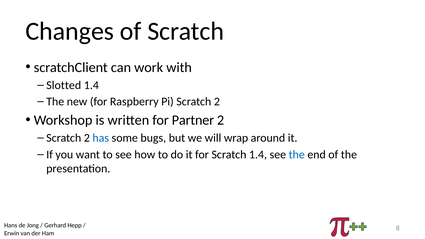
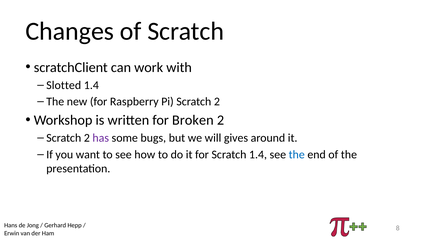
Partner: Partner -> Broken (193, 120)
has colour: blue -> purple (101, 138)
wrap: wrap -> gives (236, 138)
